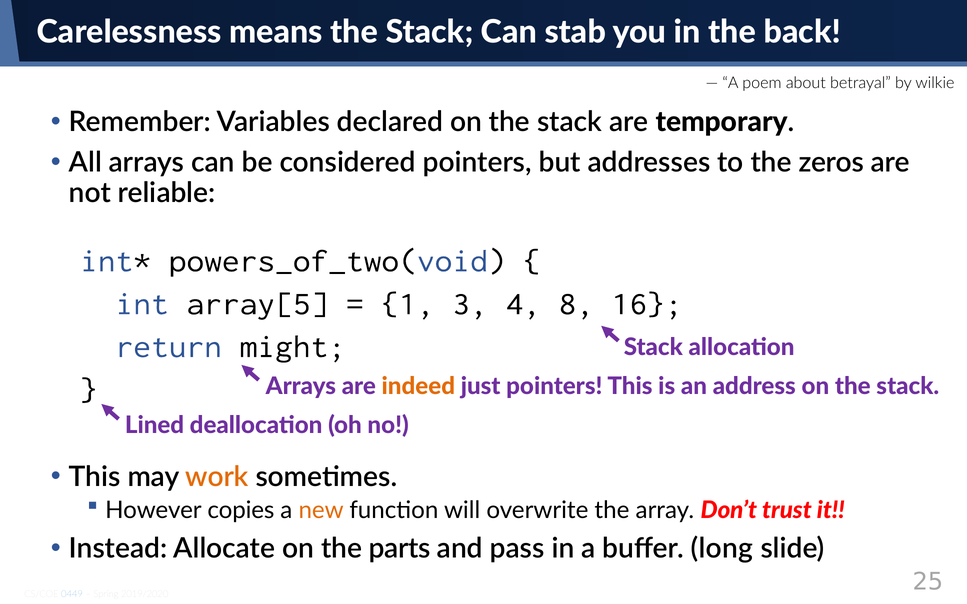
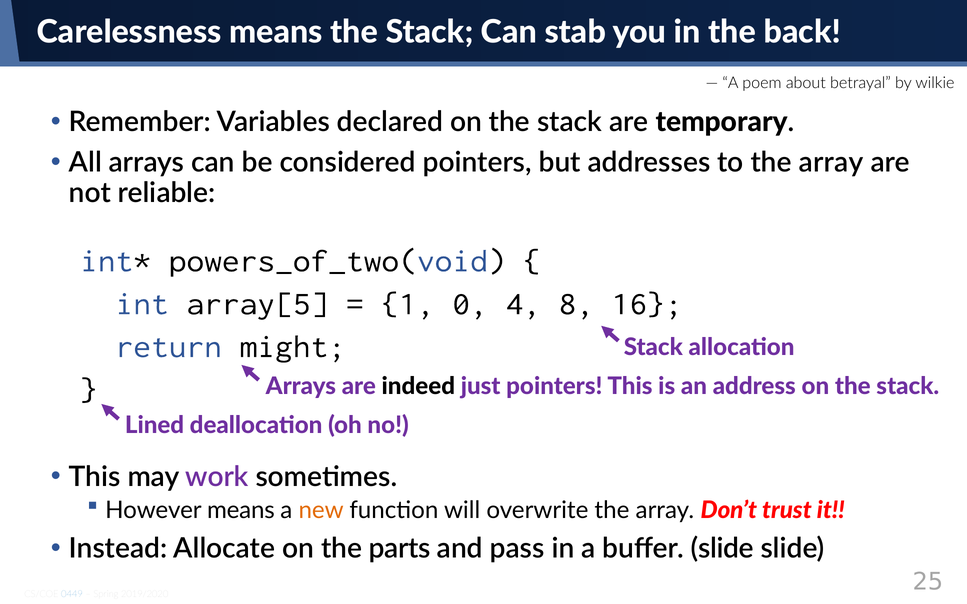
to the zeros: zeros -> array (831, 163)
3: 3 -> 0 (470, 304)
indeed colour: orange -> black (418, 387)
work colour: orange -> purple (217, 477)
However copies: copies -> means (241, 510)
buffer long: long -> slide (722, 549)
